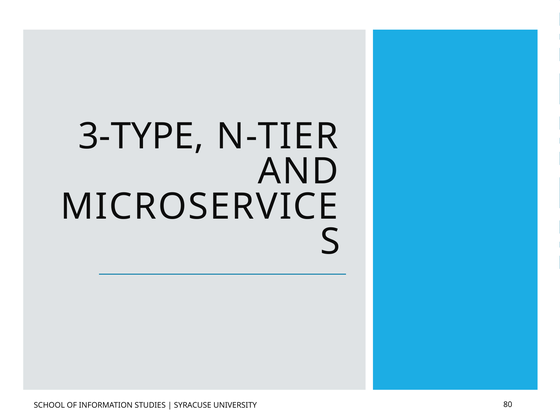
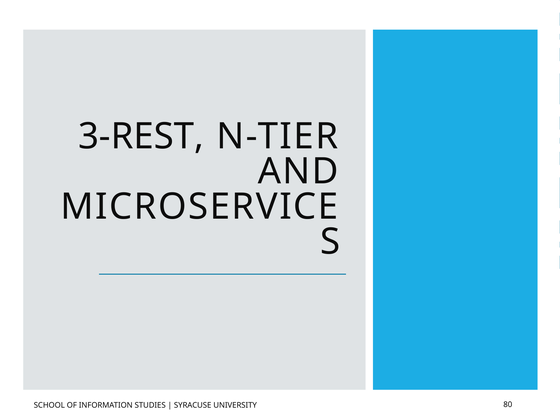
3-TYPE: 3-TYPE -> 3-REST (141, 136)
